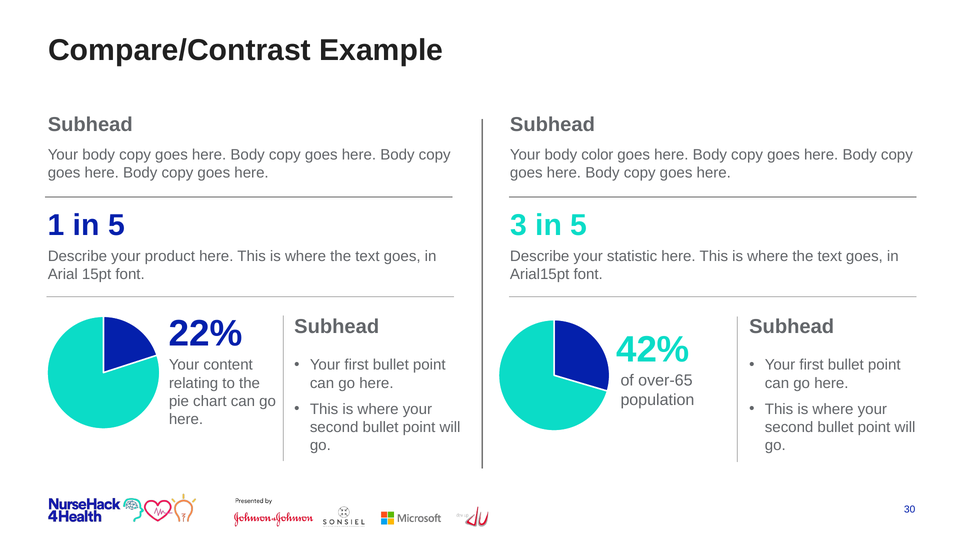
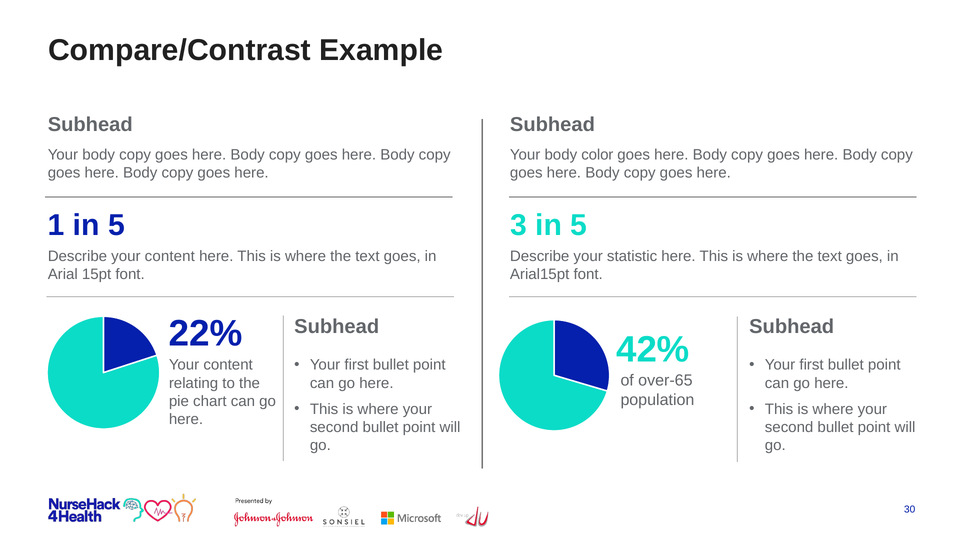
Describe your product: product -> content (170, 256)
